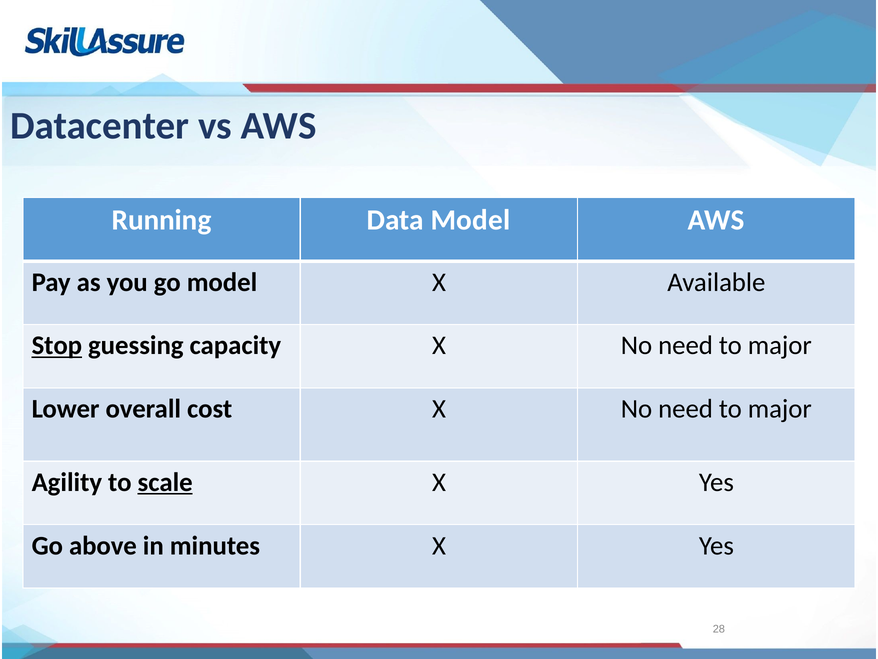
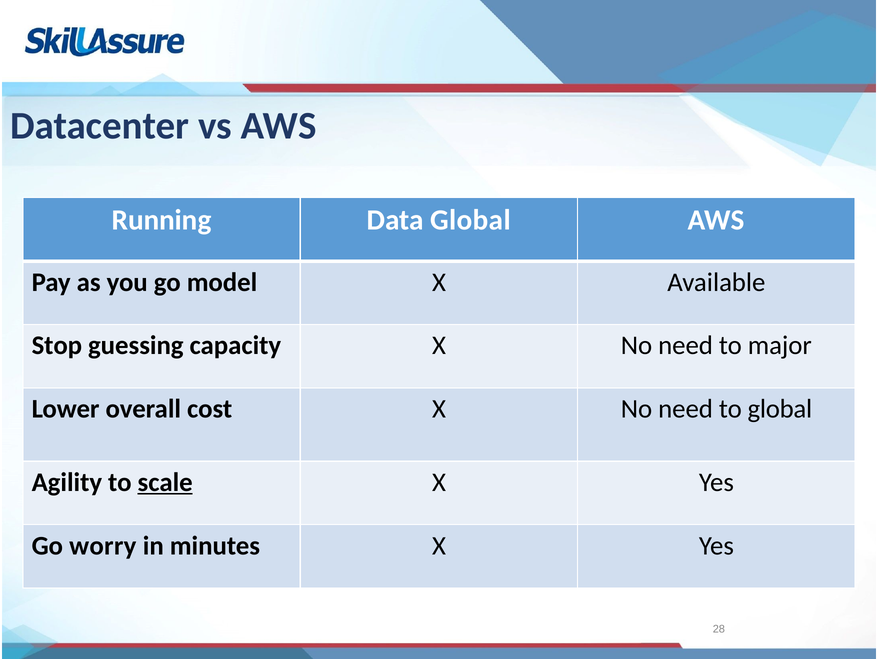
Data Model: Model -> Global (471, 220)
Stop underline: present -> none (57, 345)
major: major -> global (780, 409)
above: above -> worry (103, 545)
